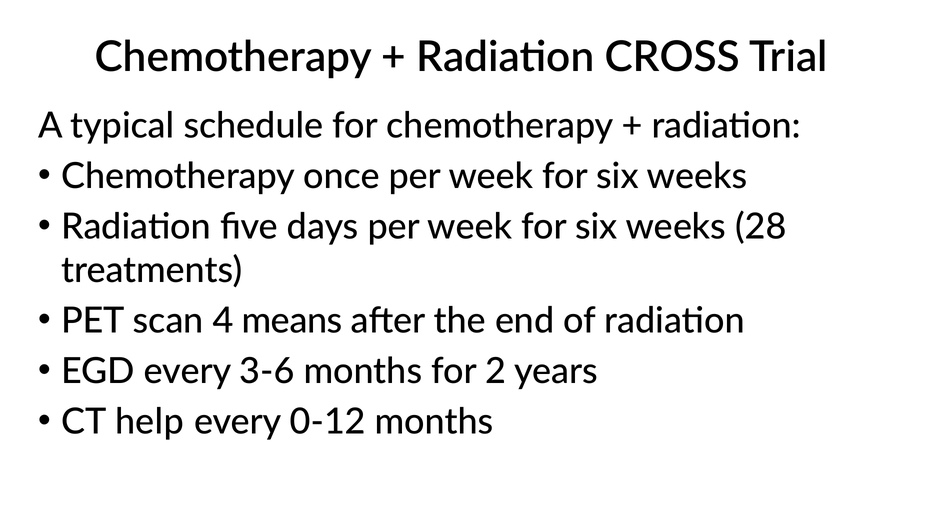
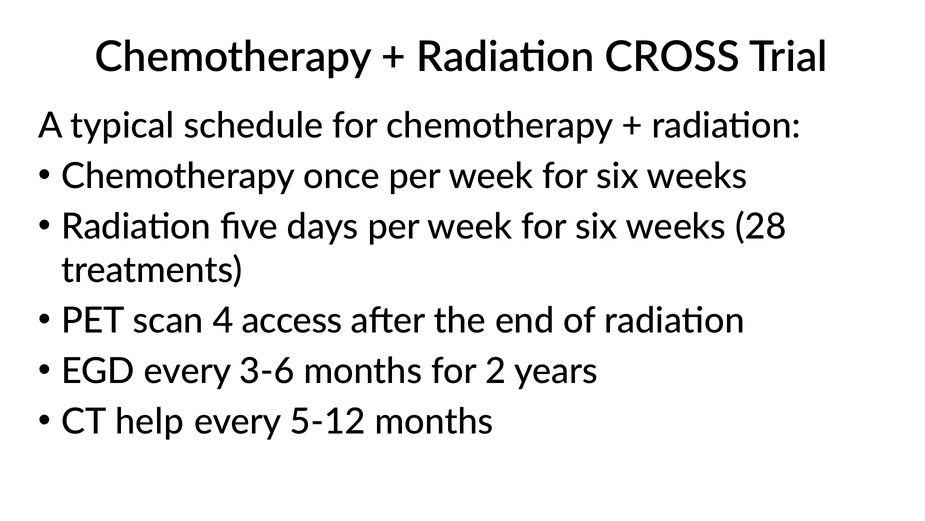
means: means -> access (292, 320)
0-12: 0-12 -> 5-12 (328, 421)
